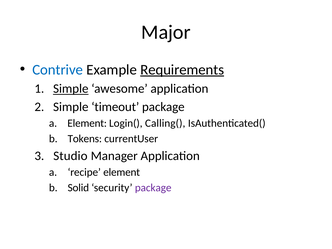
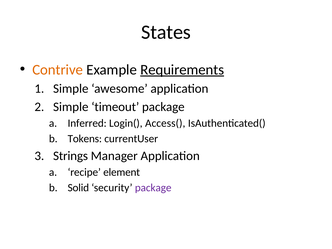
Major: Major -> States (166, 32)
Contrive colour: blue -> orange (58, 70)
Simple underline: present -> none (71, 89)
Element: Element -> Inferred (87, 123)
Calling(: Calling( -> Access( (165, 123)
Studio: Studio -> Strings (71, 156)
